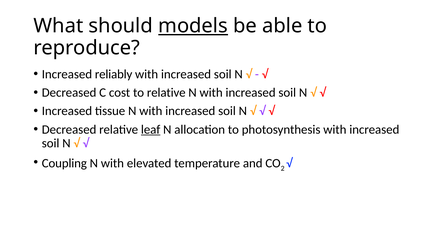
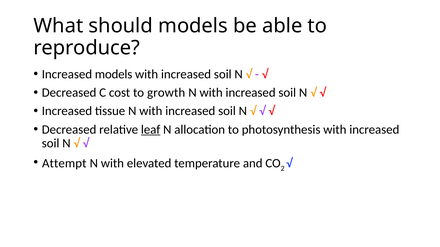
models underline: present -> none (193, 26)
Increased reliably: reliably -> models (114, 74)
to relative: relative -> growth (166, 93)
Coupling: Coupling -> Attempt (64, 164)
